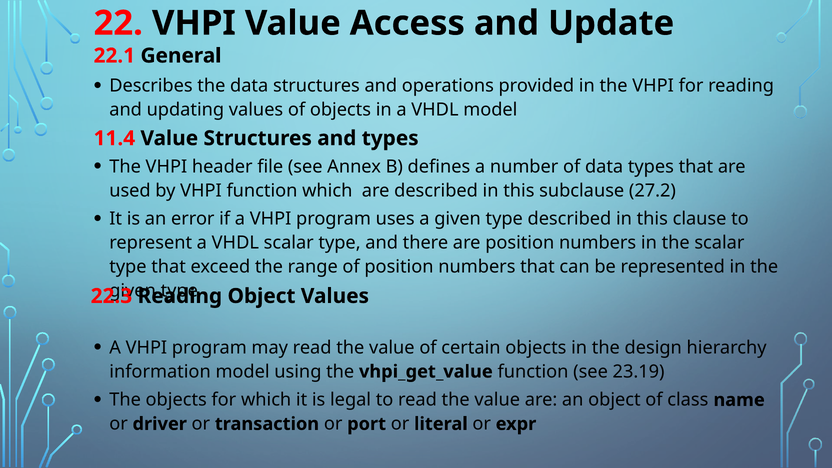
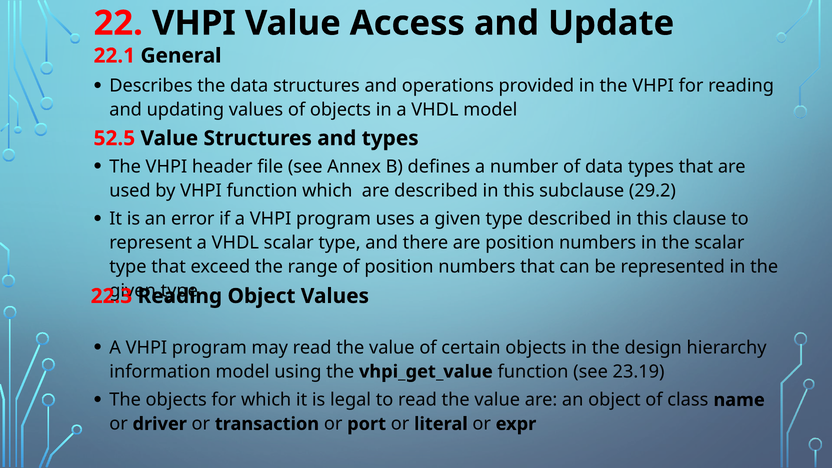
11.4: 11.4 -> 52.5 (114, 138)
27.2: 27.2 -> 29.2 (652, 191)
